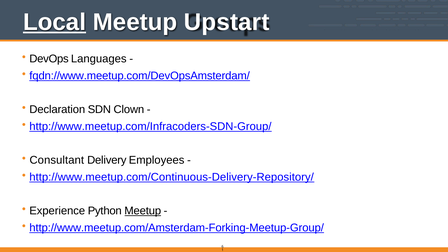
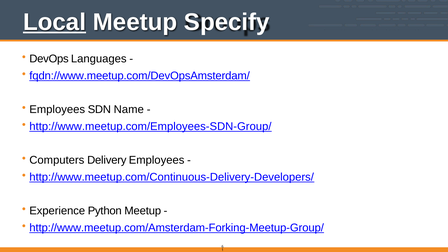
Upstart: Upstart -> Specify (227, 22)
Declaration: Declaration -> Employees (57, 110)
Clown: Clown -> Name (129, 110)
http://www.meetup.com/Infracoders-SDN-Group/: http://www.meetup.com/Infracoders-SDN-Group/ -> http://www.meetup.com/Employees-SDN-Group/ (150, 126)
Consultant: Consultant -> Computers (57, 160)
http://www.meetup.com/Continuous-Delivery-Repository/: http://www.meetup.com/Continuous-Delivery-Repository/ -> http://www.meetup.com/Continuous-Delivery-Developers/ (172, 177)
Meetup underline: present -> none (143, 211)
